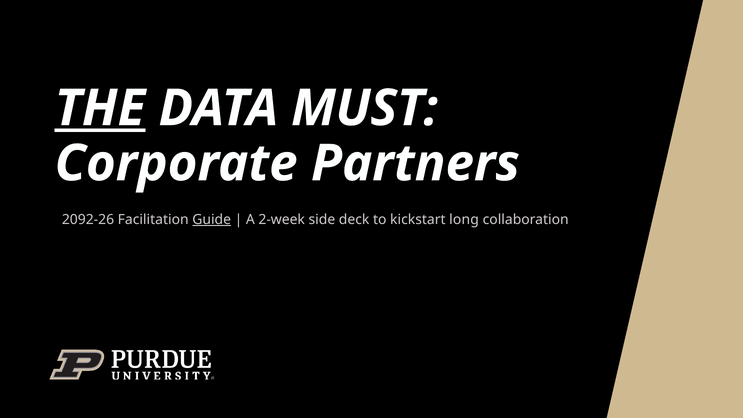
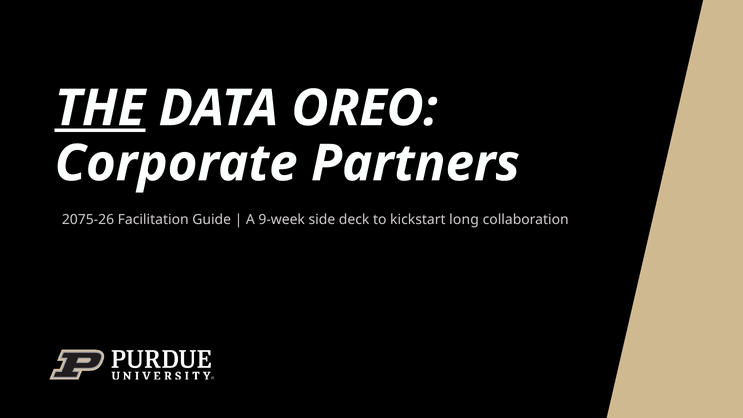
MUST: MUST -> OREO (365, 108)
2092-26: 2092-26 -> 2075-26 (88, 220)
Guide underline: present -> none (212, 220)
2-week: 2-week -> 9-week (282, 220)
